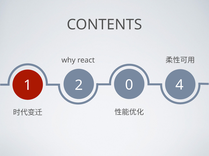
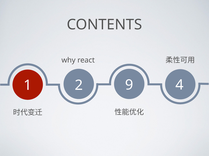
0: 0 -> 9 (129, 85)
